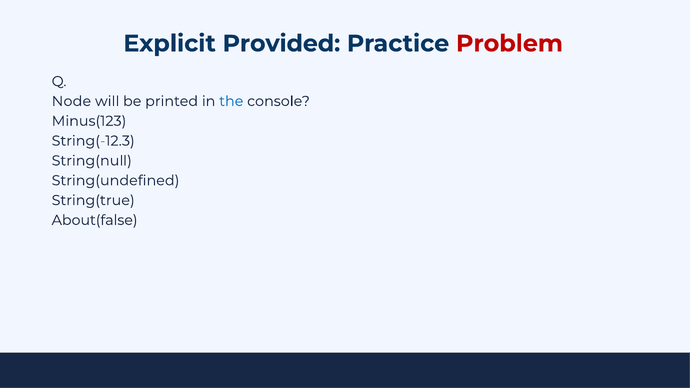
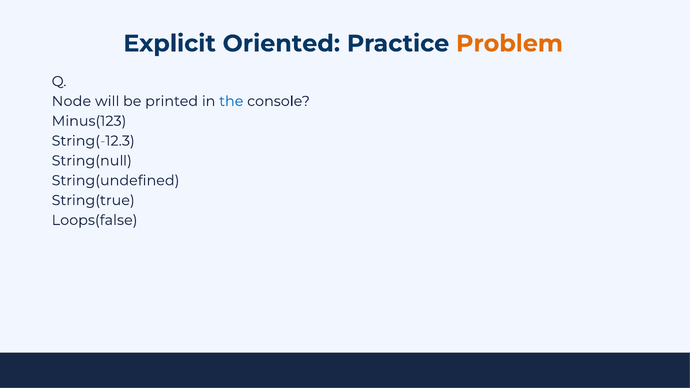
Provided: Provided -> Oriented (281, 44)
Problem colour: red -> orange (509, 44)
About(false: About(false -> Loops(false (95, 220)
